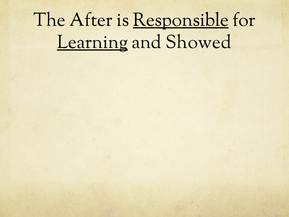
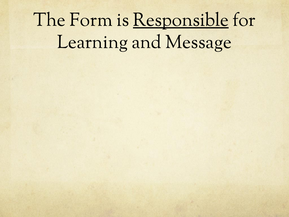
After: After -> Form (91, 20)
Learning underline: present -> none (92, 42)
Showed: Showed -> Message (199, 42)
